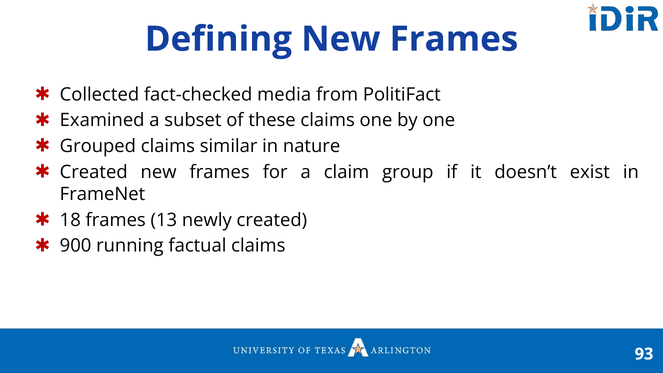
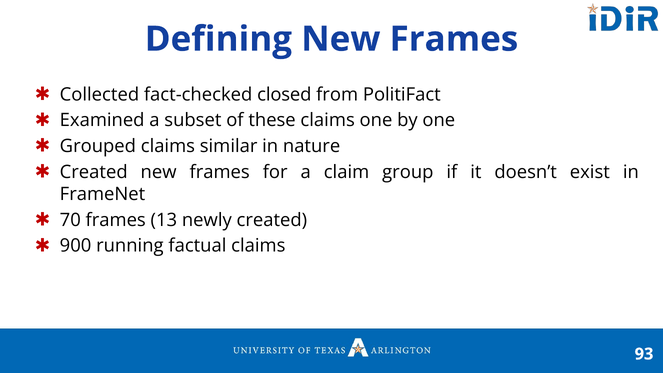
media: media -> closed (284, 94)
18: 18 -> 70 (70, 220)
